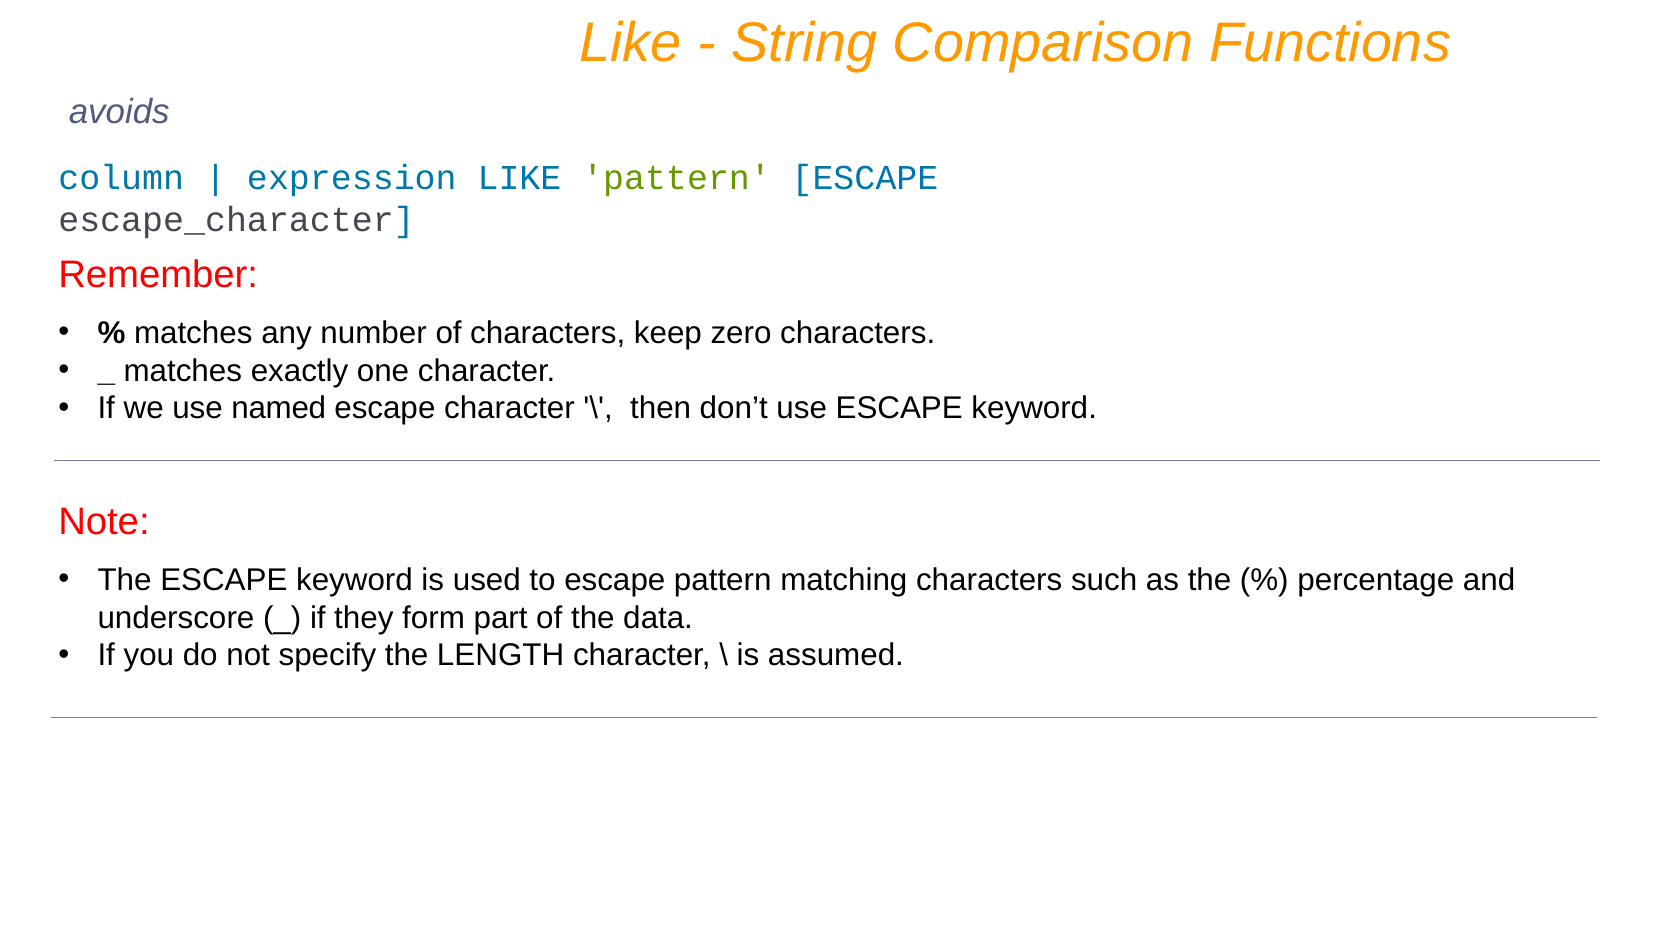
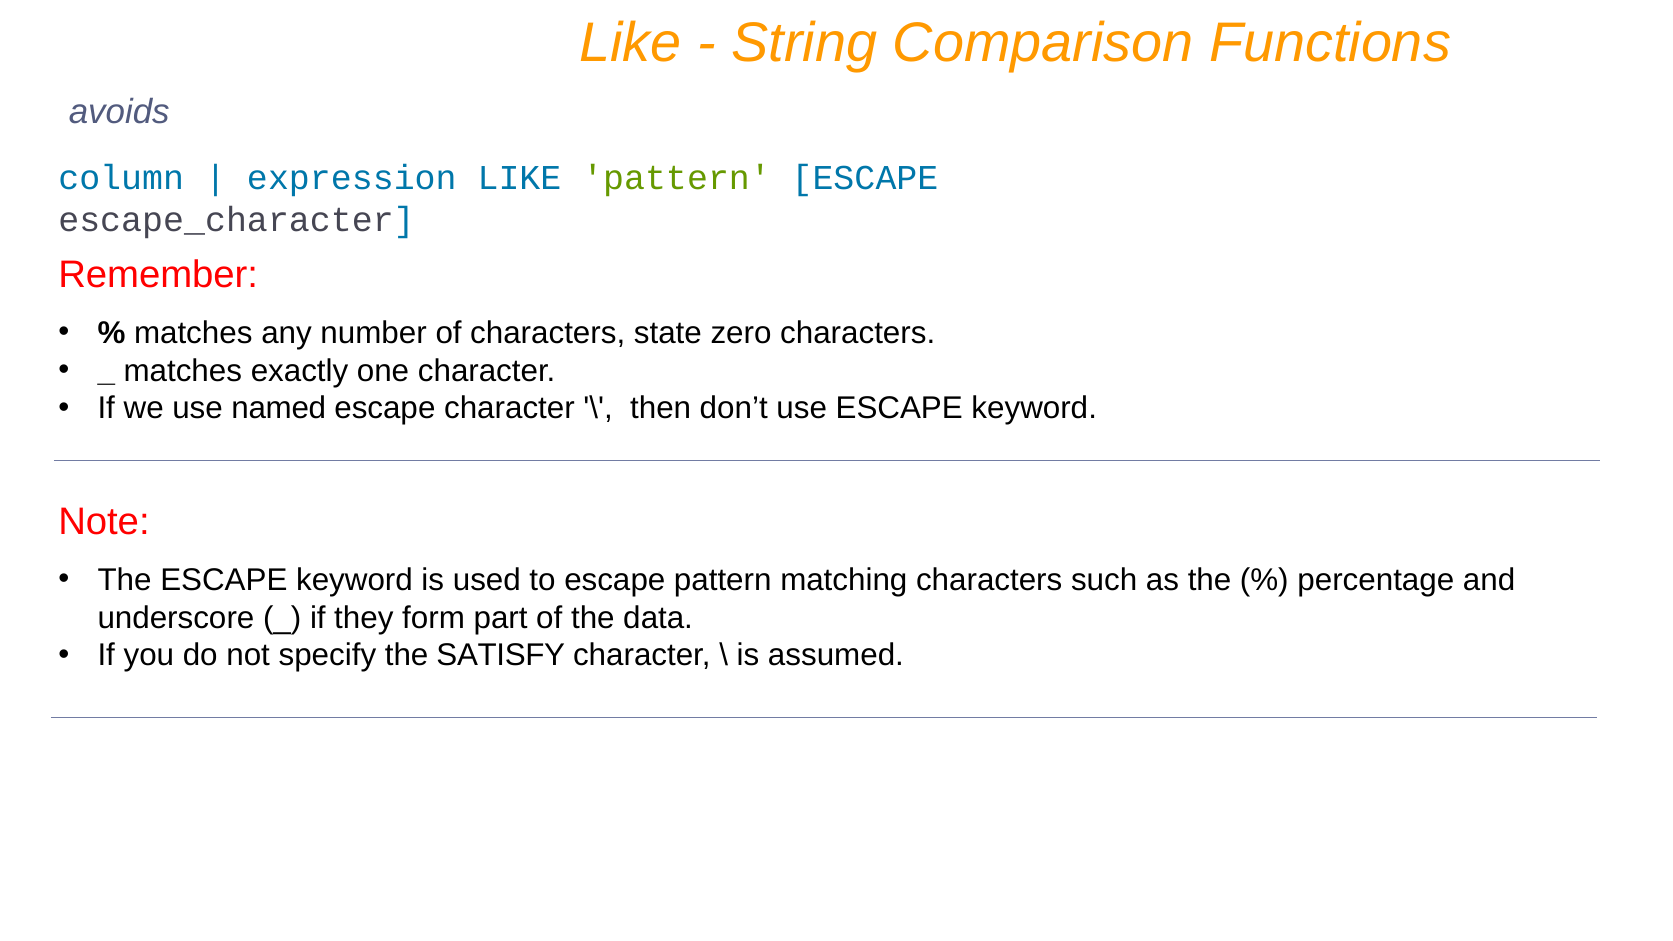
keep: keep -> state (668, 333)
LENGTH: LENGTH -> SATISFY (501, 655)
